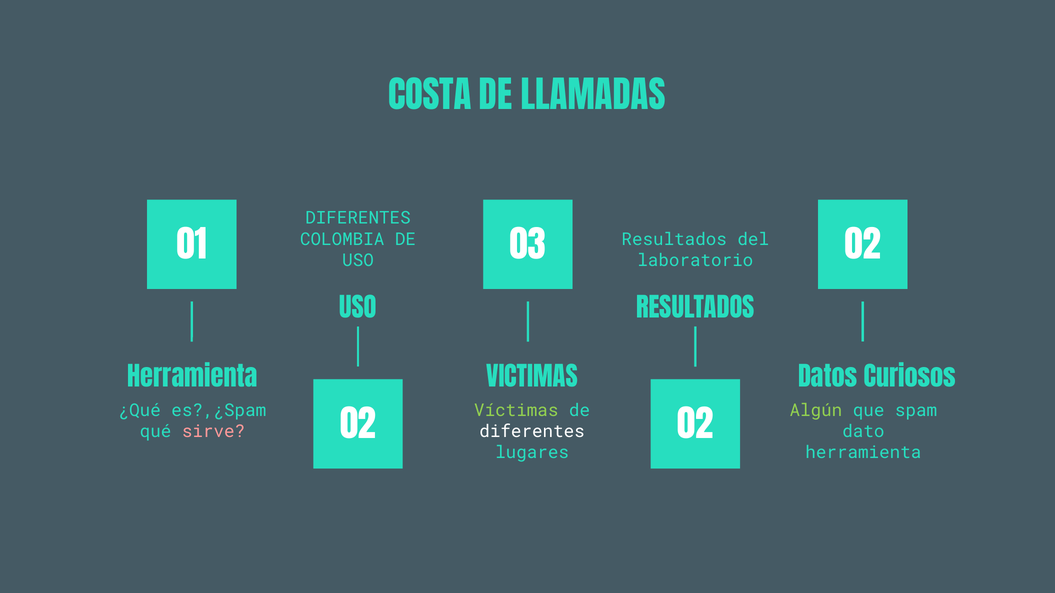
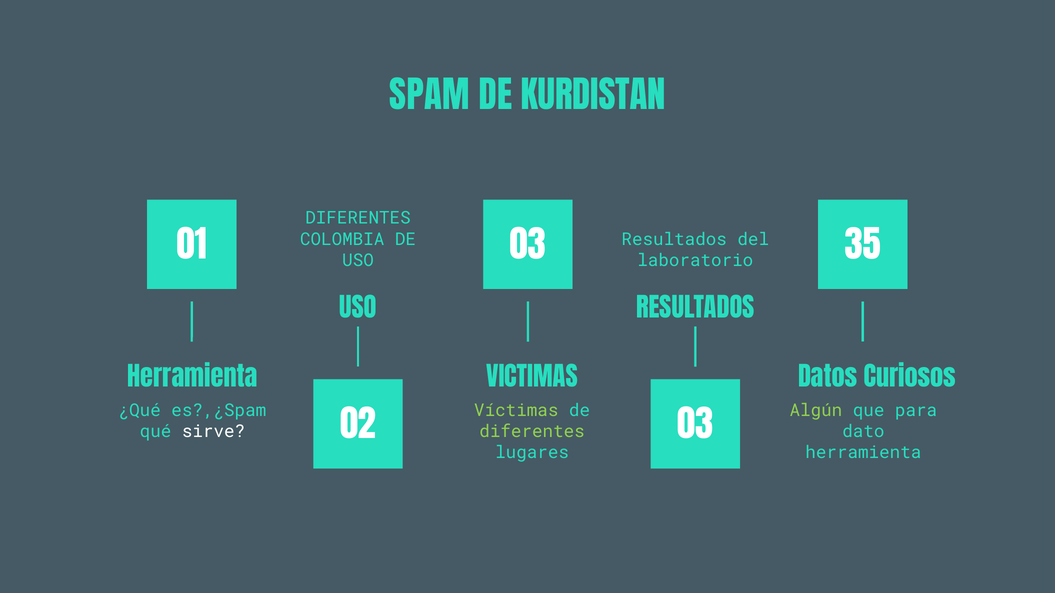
COSTA: COSTA -> SPAM (430, 97)
LLAMADAS: LLAMADAS -> KURDISTAN (593, 97)
03 02: 02 -> 35 (863, 247)
spam: spam -> para (916, 411)
02 02: 02 -> 03 (695, 427)
sirve colour: pink -> white (214, 432)
diferentes colour: white -> light green (532, 432)
